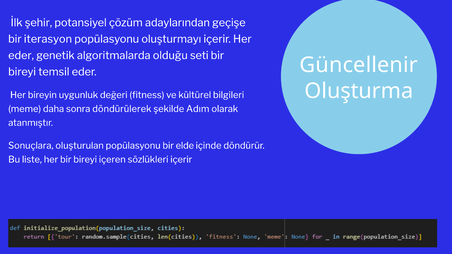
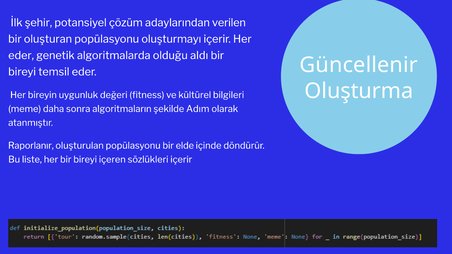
geçişe: geçişe -> verilen (229, 23)
iterasyon: iterasyon -> oluşturan (48, 39)
seti: seti -> aldı (199, 56)
döndürülerek: döndürülerek -> algoritmaların (122, 109)
Sonuçlara: Sonuçlara -> Raporlanır (31, 146)
